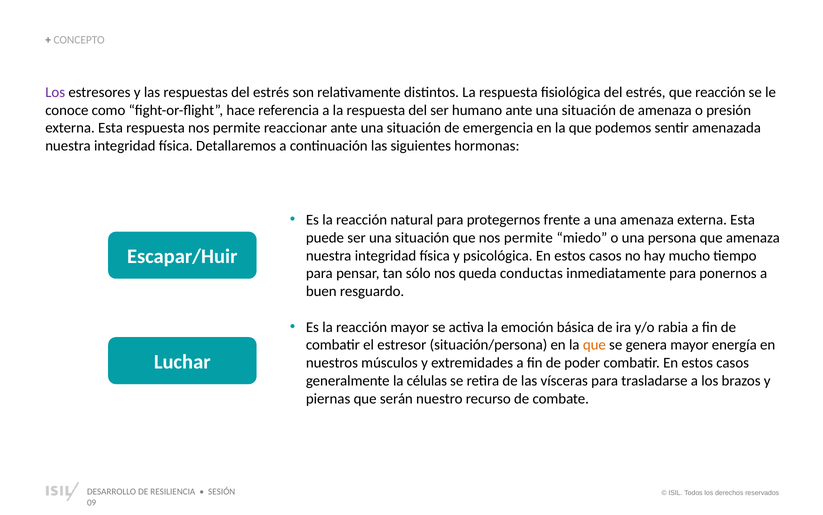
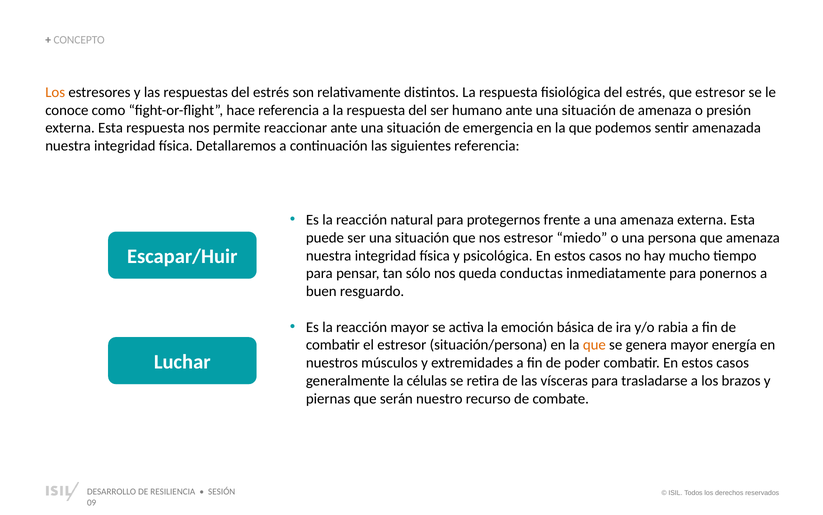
Los colour: purple -> orange (55, 92)
que reacción: reacción -> estresor (720, 92)
siguientes hormonas: hormonas -> referencia (487, 146)
que nos permite: permite -> estresor (528, 237)
